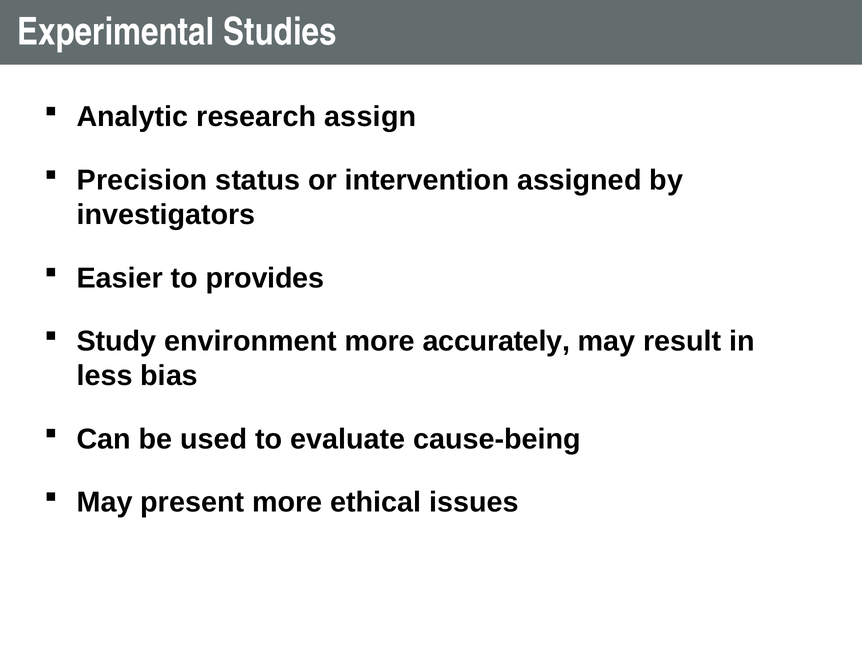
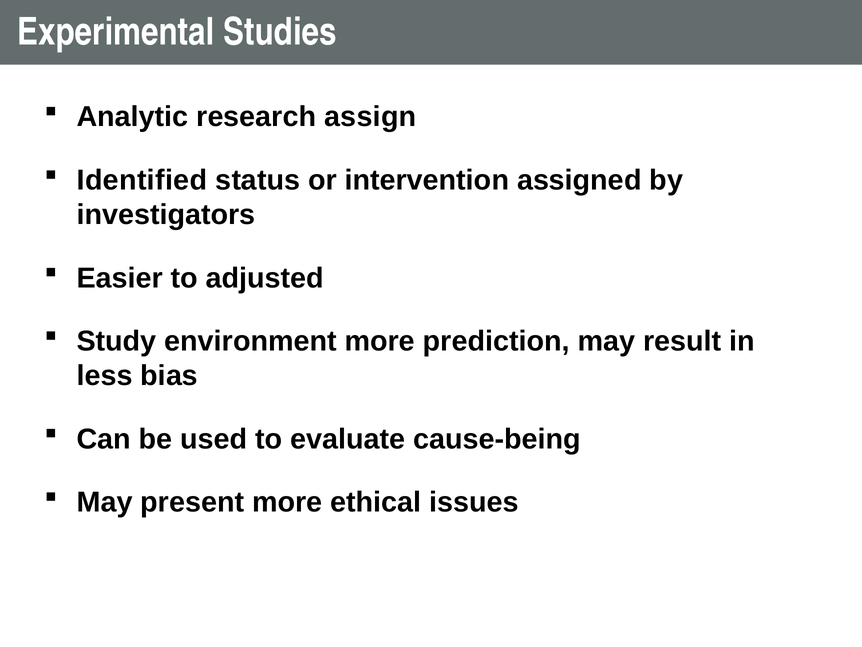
Precision: Precision -> Identified (142, 180)
provides: provides -> adjusted (265, 278)
accurately: accurately -> prediction (496, 341)
